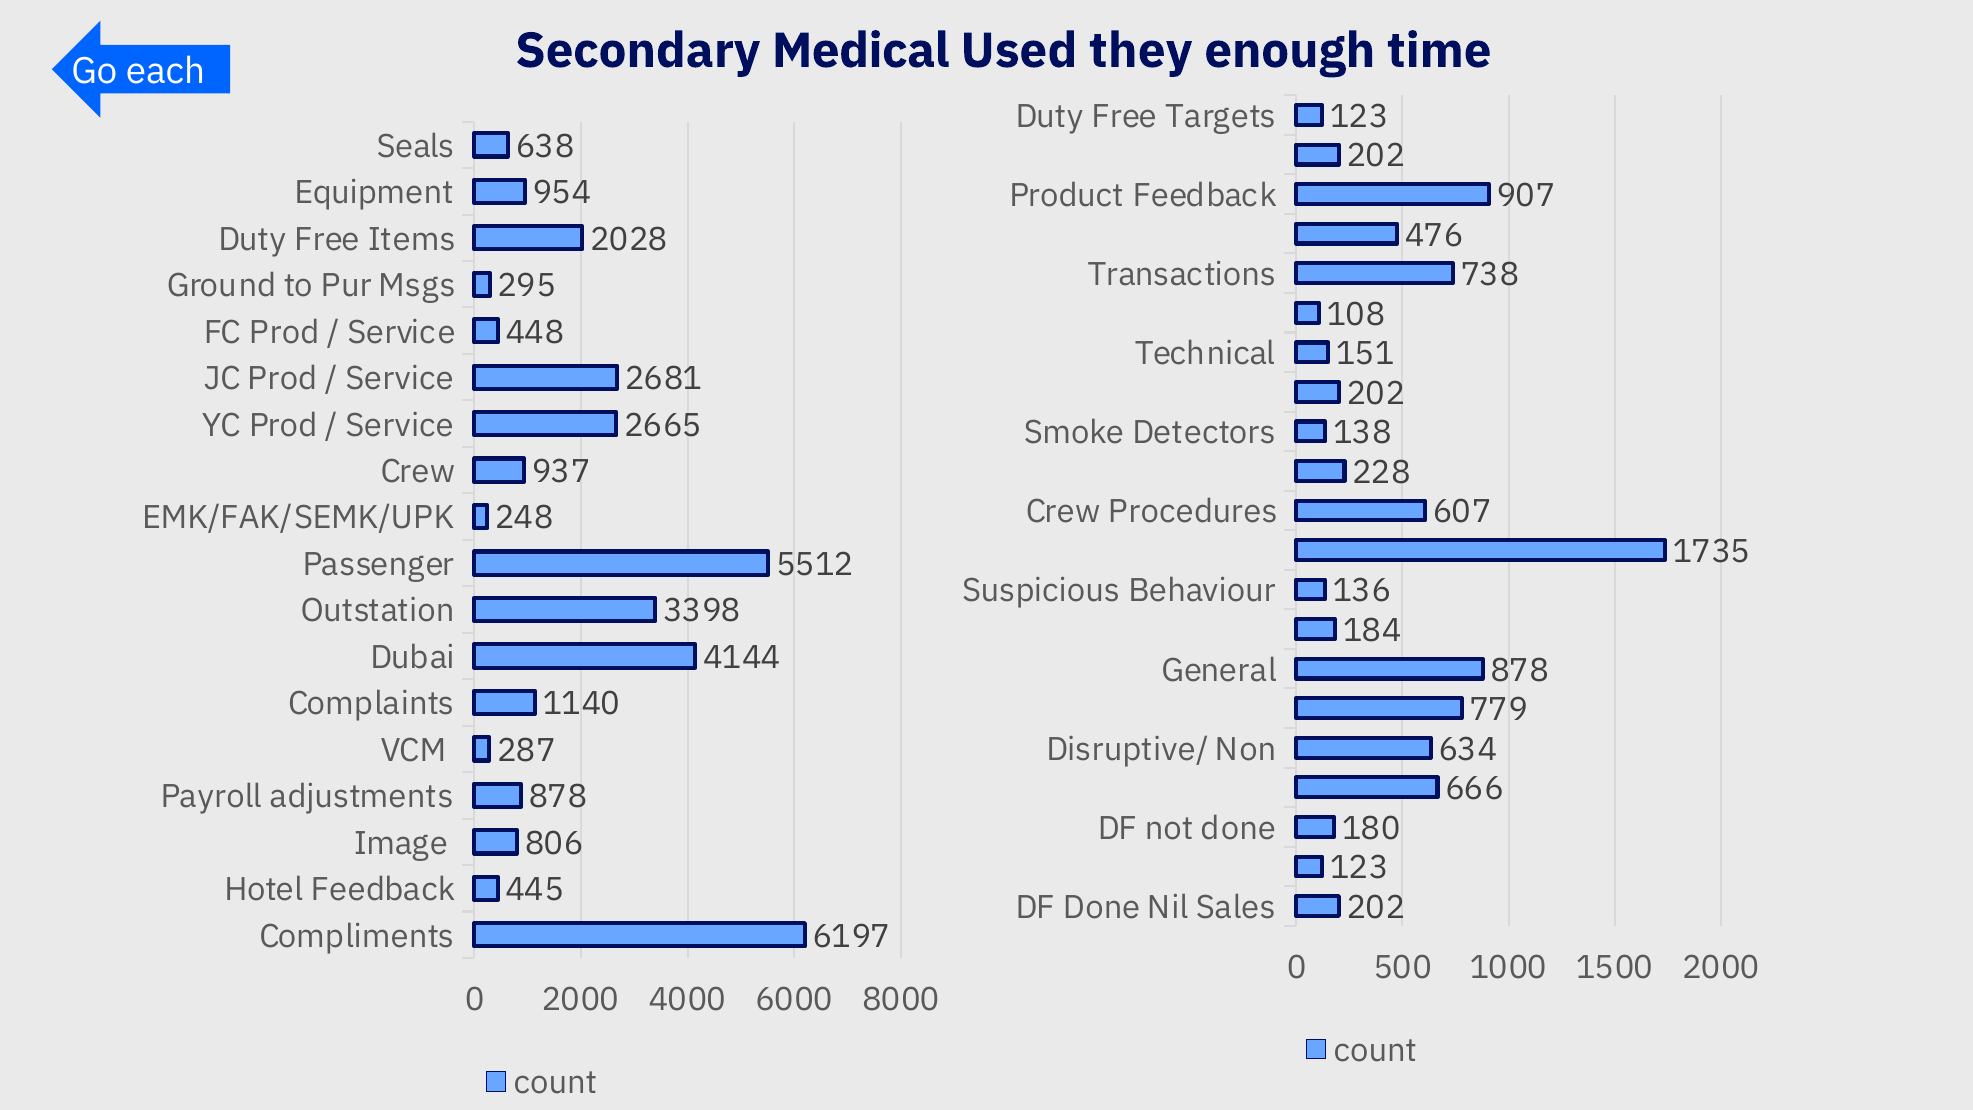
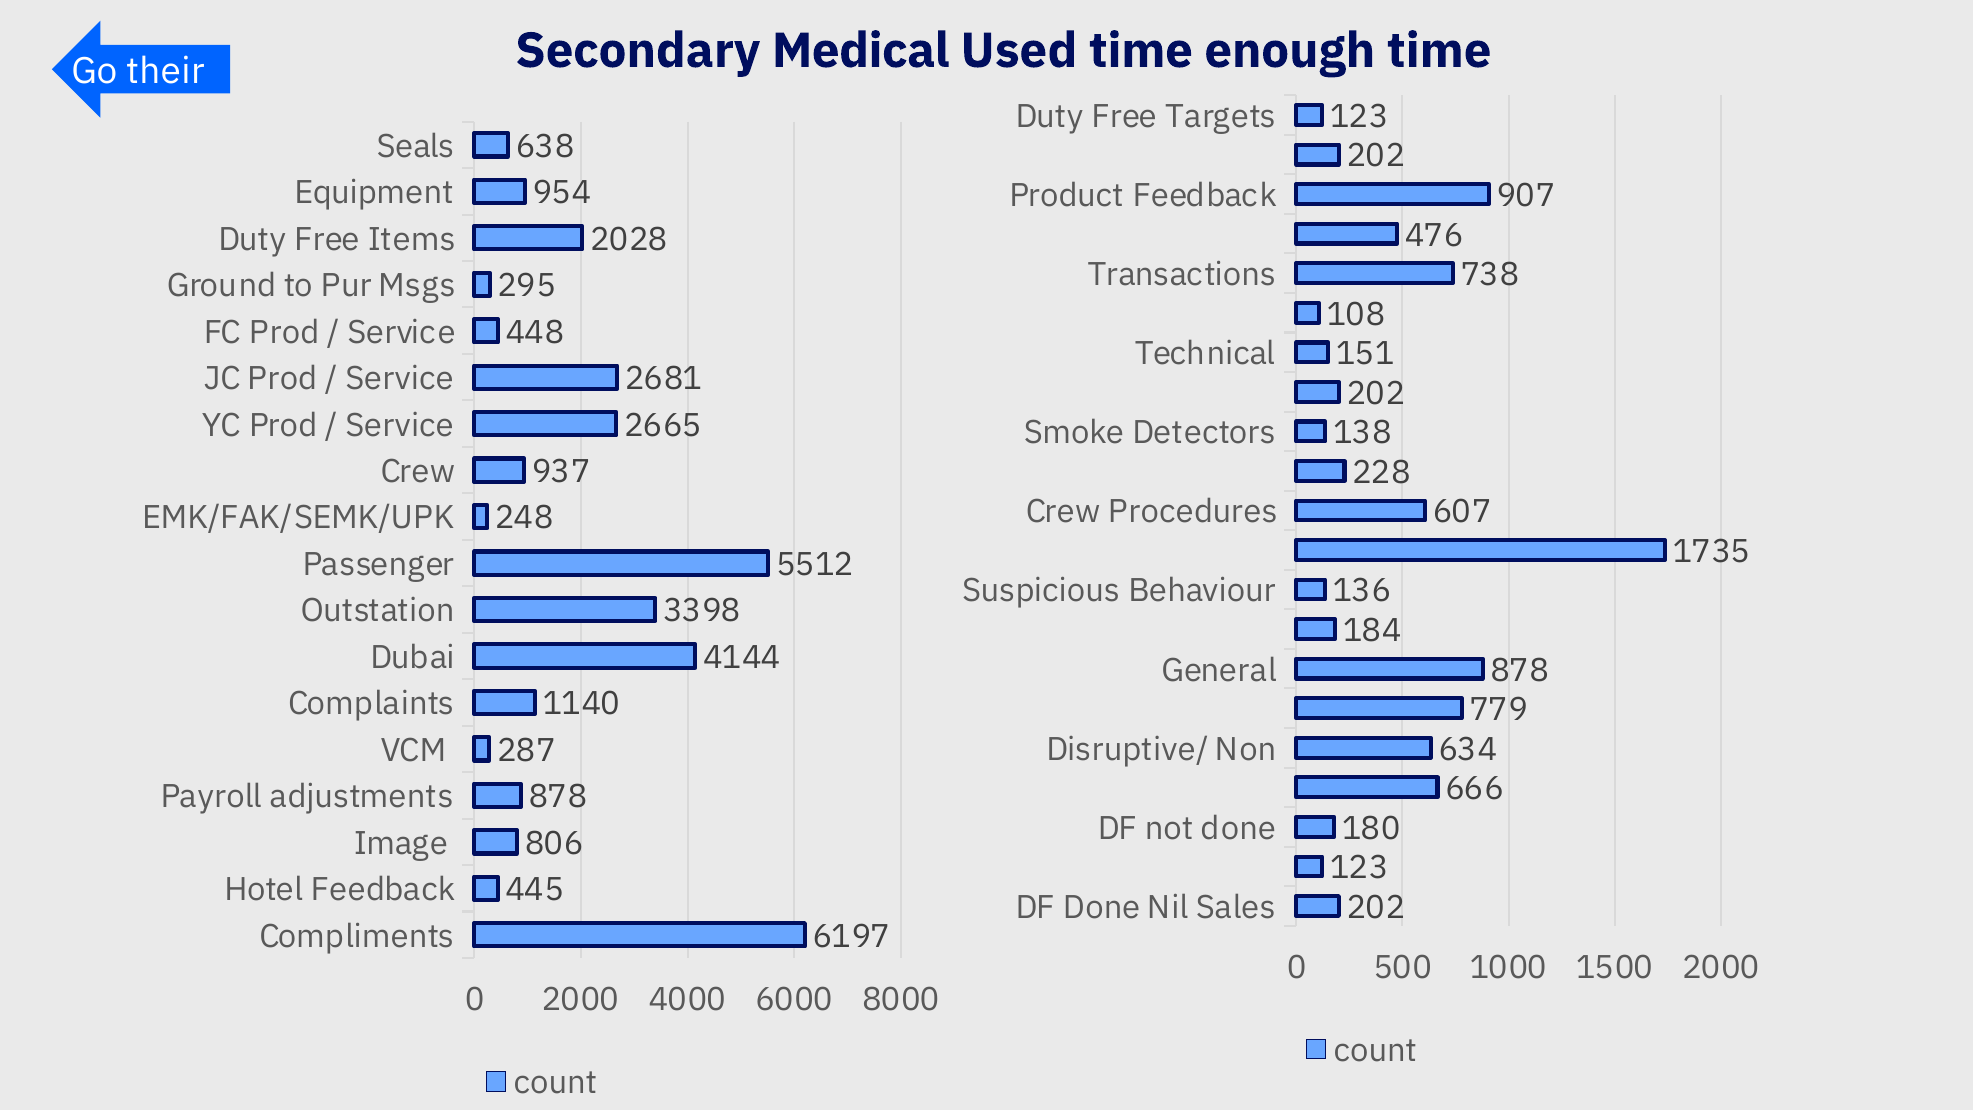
Used they: they -> time (1141, 51)
each: each -> their (165, 71)
